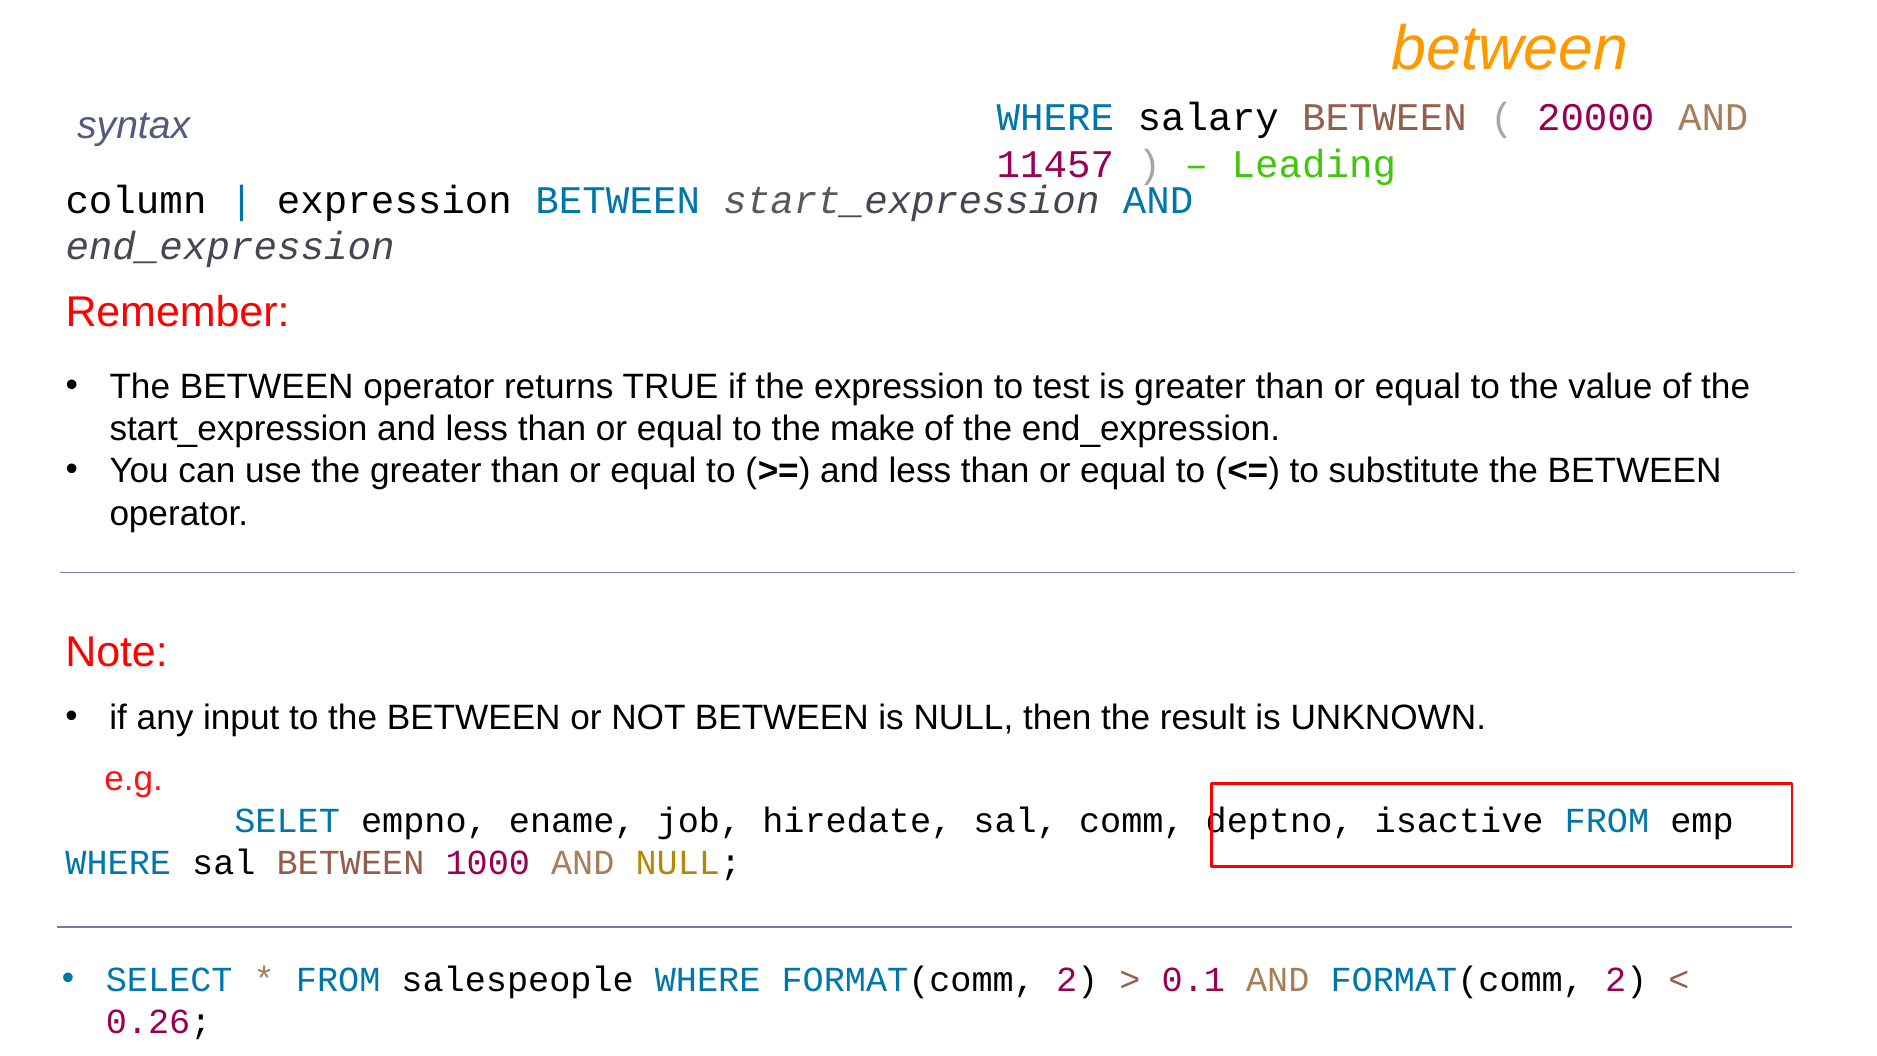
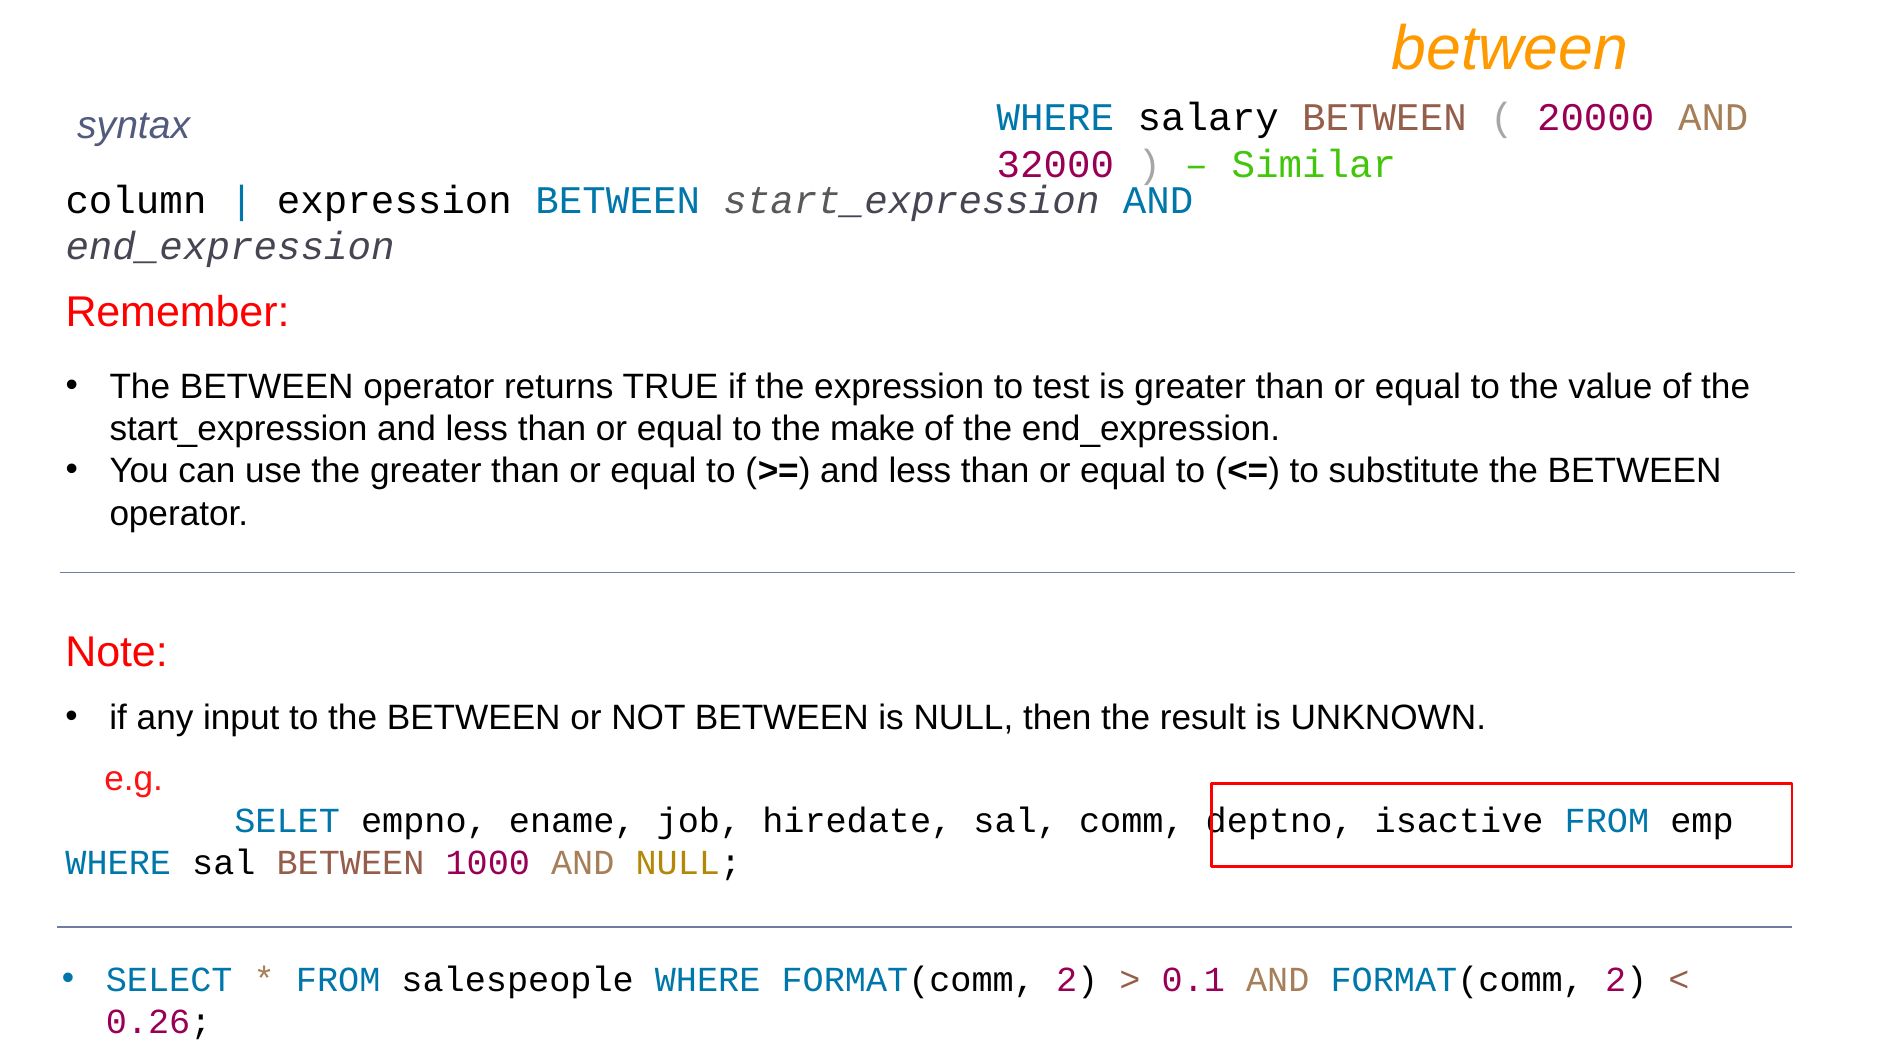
11457: 11457 -> 32000 (1055, 164)
Leading: Leading -> Similar (1314, 164)
